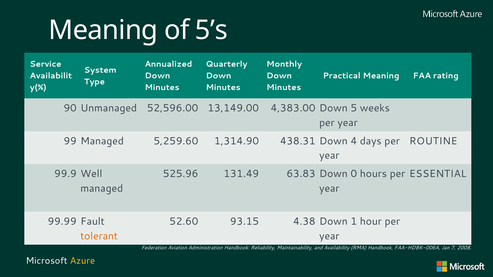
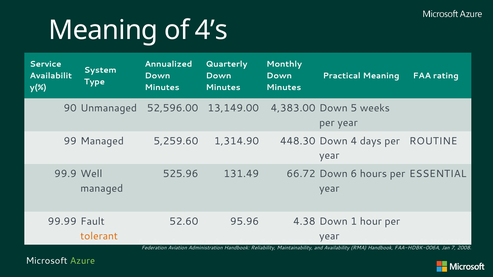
5’s: 5’s -> 4’s (211, 30)
438.31: 438.31 -> 448.30 (298, 141)
63.83: 63.83 -> 66.72 (301, 174)
0: 0 -> 6 (354, 174)
93.15: 93.15 -> 95.96 (245, 222)
Azure colour: yellow -> light green (82, 261)
